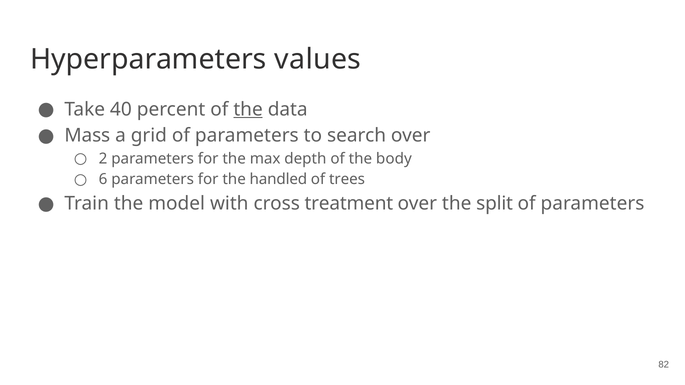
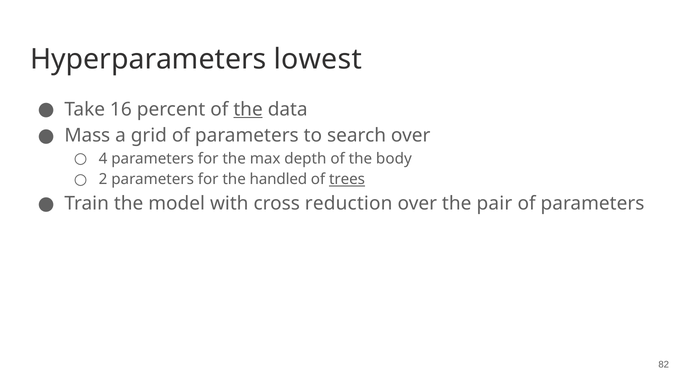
values: values -> lowest (318, 59)
40: 40 -> 16 (121, 109)
2: 2 -> 4 (103, 159)
6: 6 -> 2 (103, 180)
trees underline: none -> present (347, 180)
treatment: treatment -> reduction (349, 204)
split: split -> pair (494, 204)
